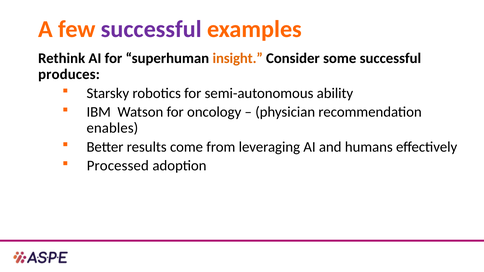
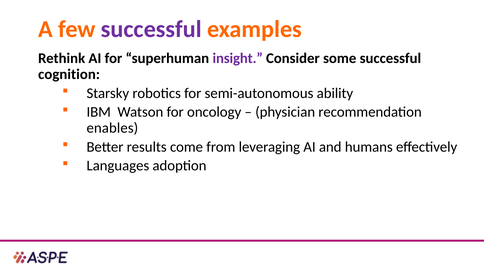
insight colour: orange -> purple (238, 58)
produces: produces -> cognition (69, 74)
Processed: Processed -> Languages (118, 166)
